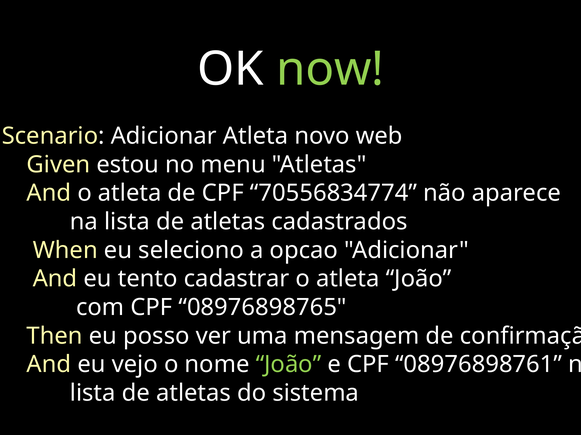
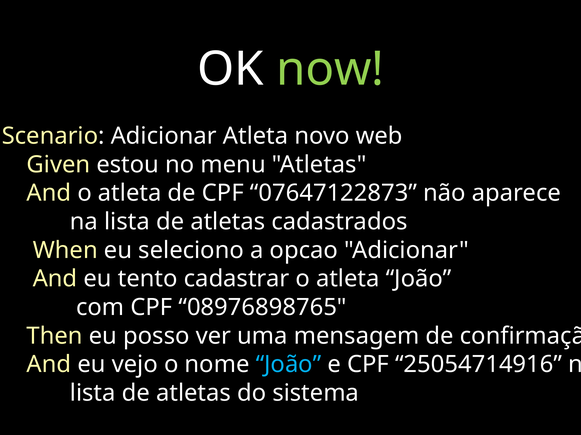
70556834774: 70556834774 -> 07647122873 (333, 193)
João colour: light green -> light blue (288, 365)
08976898761: 08976898761 -> 25054714916 (479, 365)
